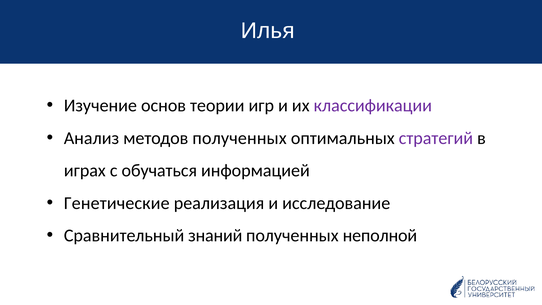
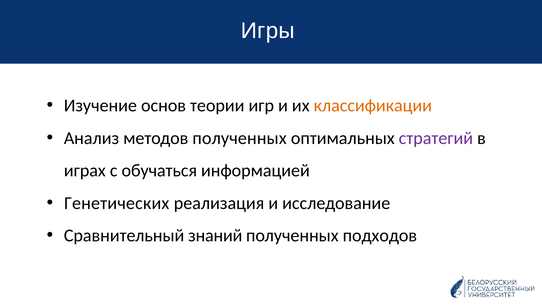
Илья: Илья -> Игры (268, 31)
классификации colour: purple -> orange (373, 105)
Генетические: Генетические -> Генетических (117, 203)
неполной: неполной -> подходов (380, 236)
